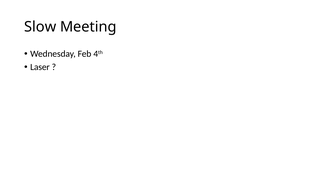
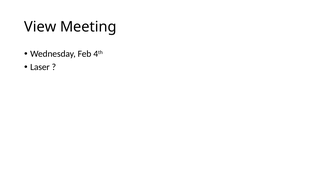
Slow: Slow -> View (40, 27)
